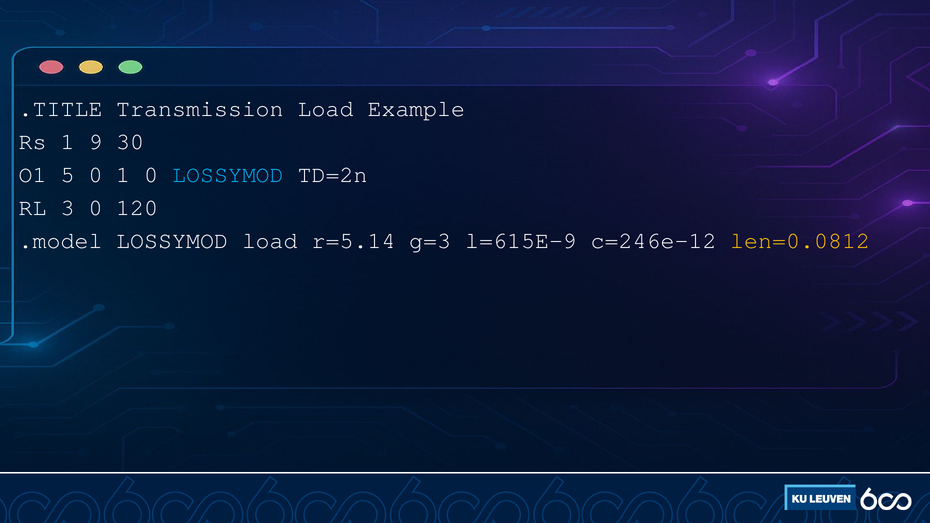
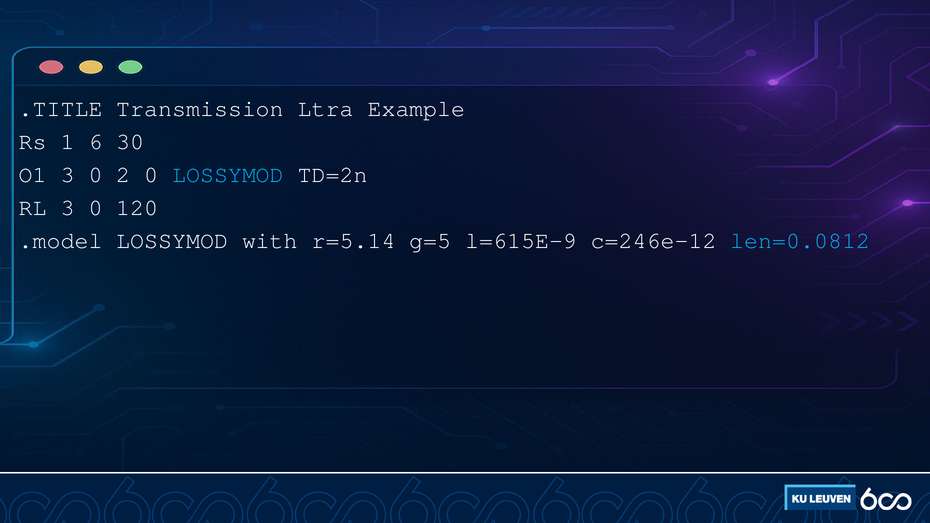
Transmission Load: Load -> Ltra (326, 109)
9: 9 -> 6 (95, 142)
O1 5: 5 -> 3 (68, 175)
0 1: 1 -> 2 (123, 175)
LOSSYMOD load: load -> with (270, 240)
g=3: g=3 -> g=5 (430, 240)
len=0.0812 colour: yellow -> light blue (800, 240)
